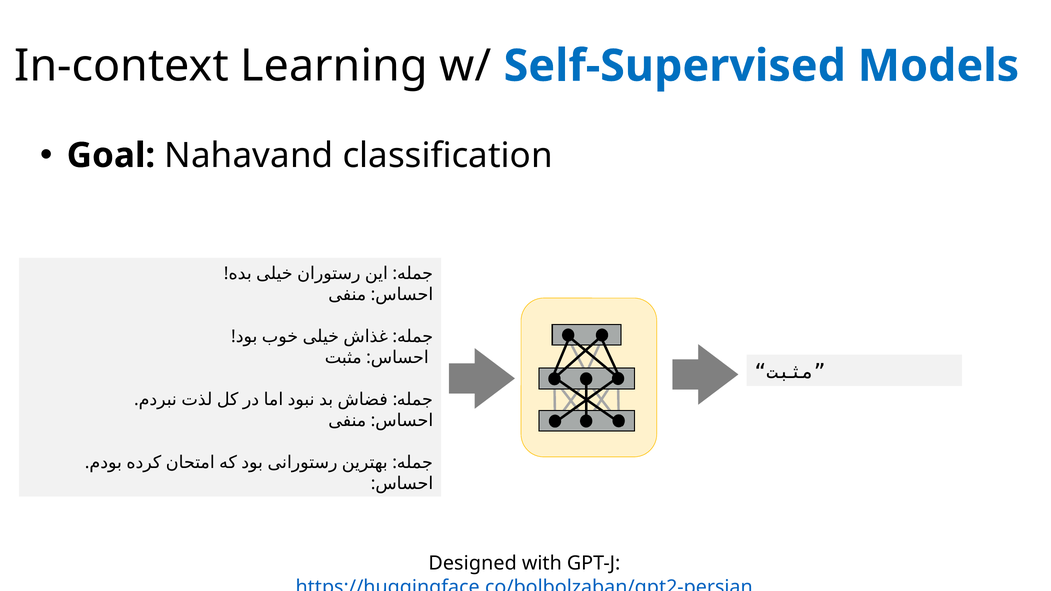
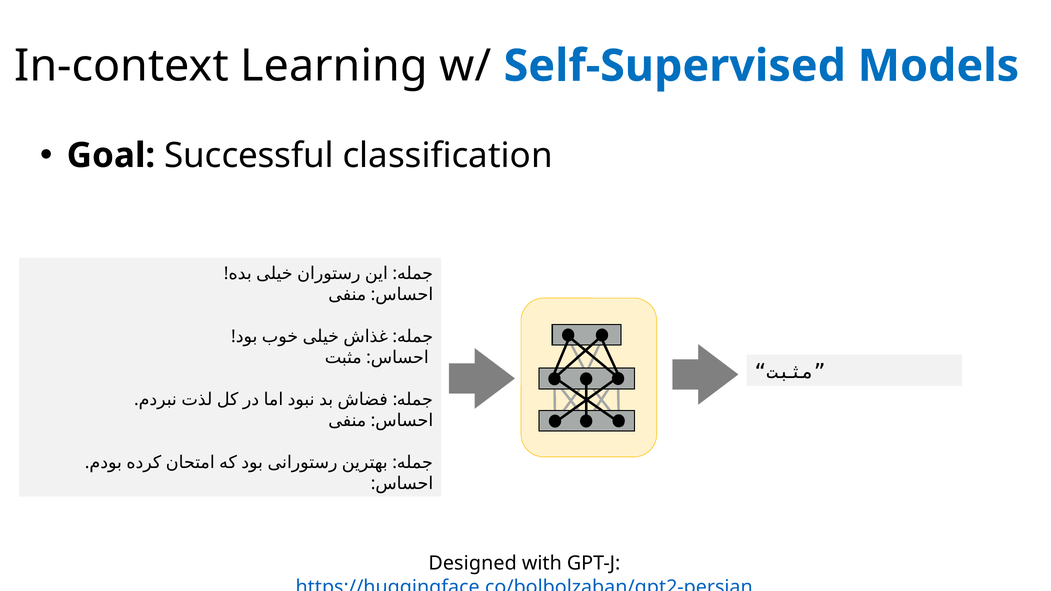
Nahavand: Nahavand -> Successful (249, 155)
